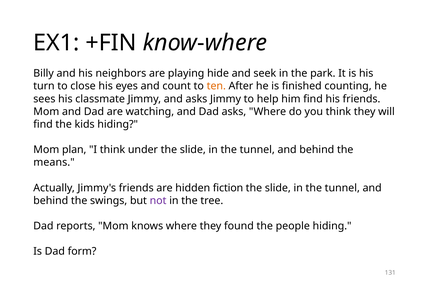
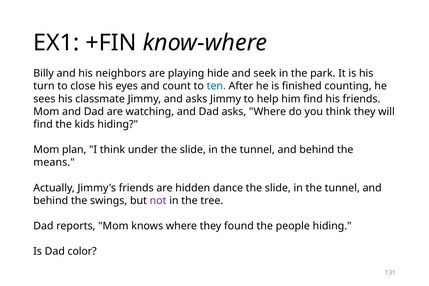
ten colour: orange -> blue (216, 86)
fiction: fiction -> dance (228, 188)
form: form -> color (82, 251)
